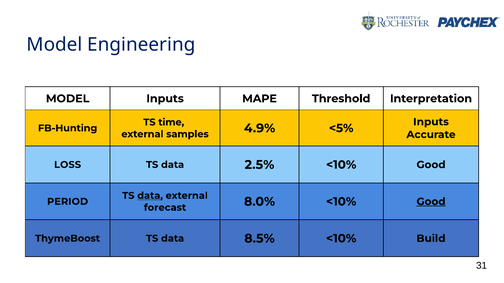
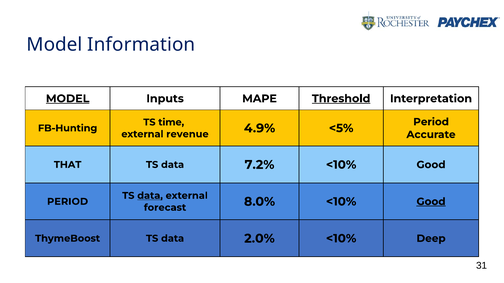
Engineering: Engineering -> Information (141, 45)
MODEL underline: none -> present (68, 99)
Threshold underline: none -> present (341, 99)
Inputs: Inputs -> Period (431, 122)
samples: samples -> revenue (187, 134)
LOSS: LOSS -> THAT (68, 165)
2.5%: 2.5% -> 7.2% (260, 165)
8.5%: 8.5% -> 2.0% (259, 239)
Build: Build -> Deep (431, 239)
